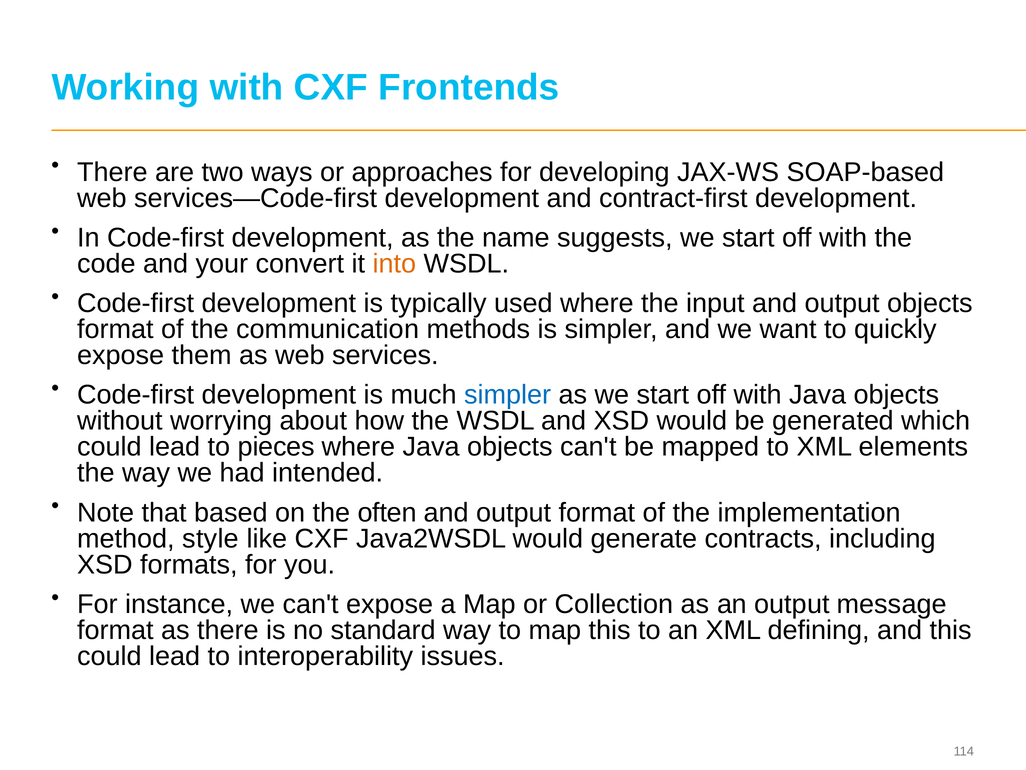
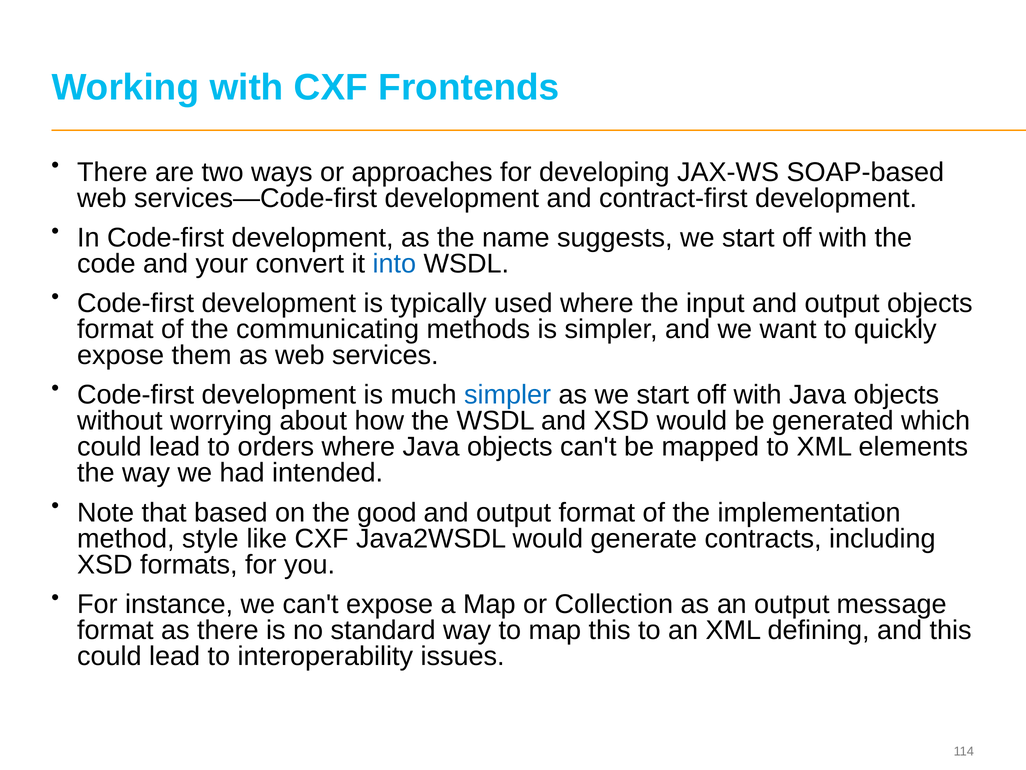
into colour: orange -> blue (395, 264)
communication: communication -> communicating (328, 329)
pieces: pieces -> orders (276, 447)
often: often -> good (387, 512)
